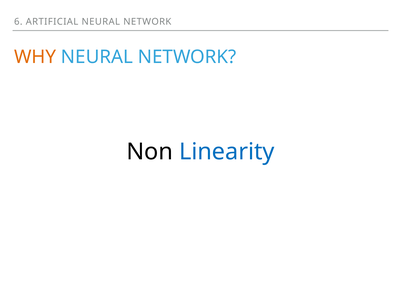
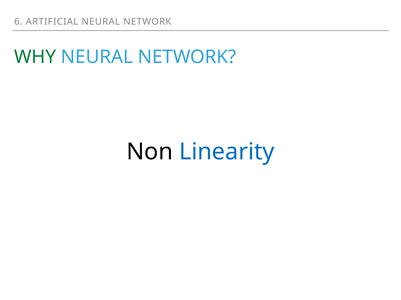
WHY colour: orange -> green (35, 57)
